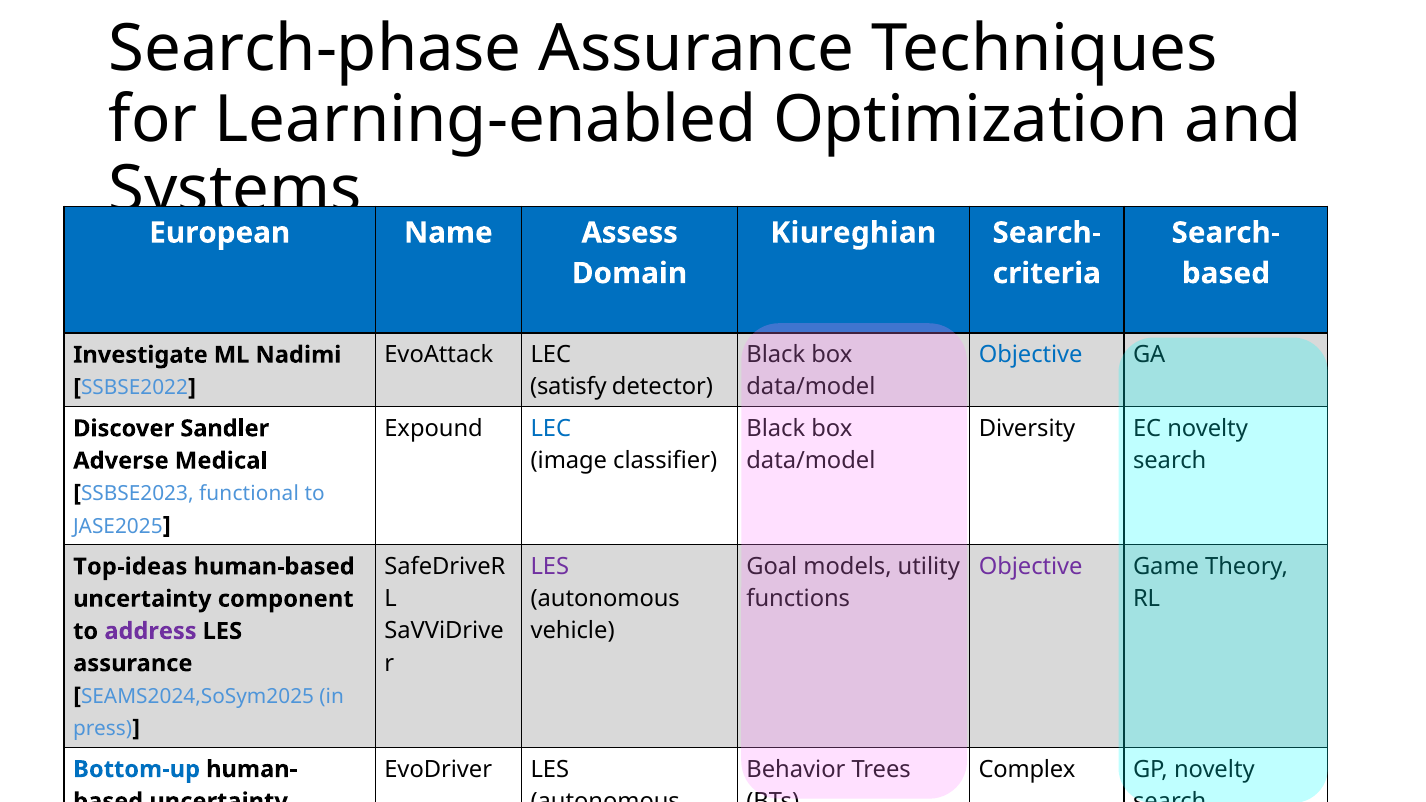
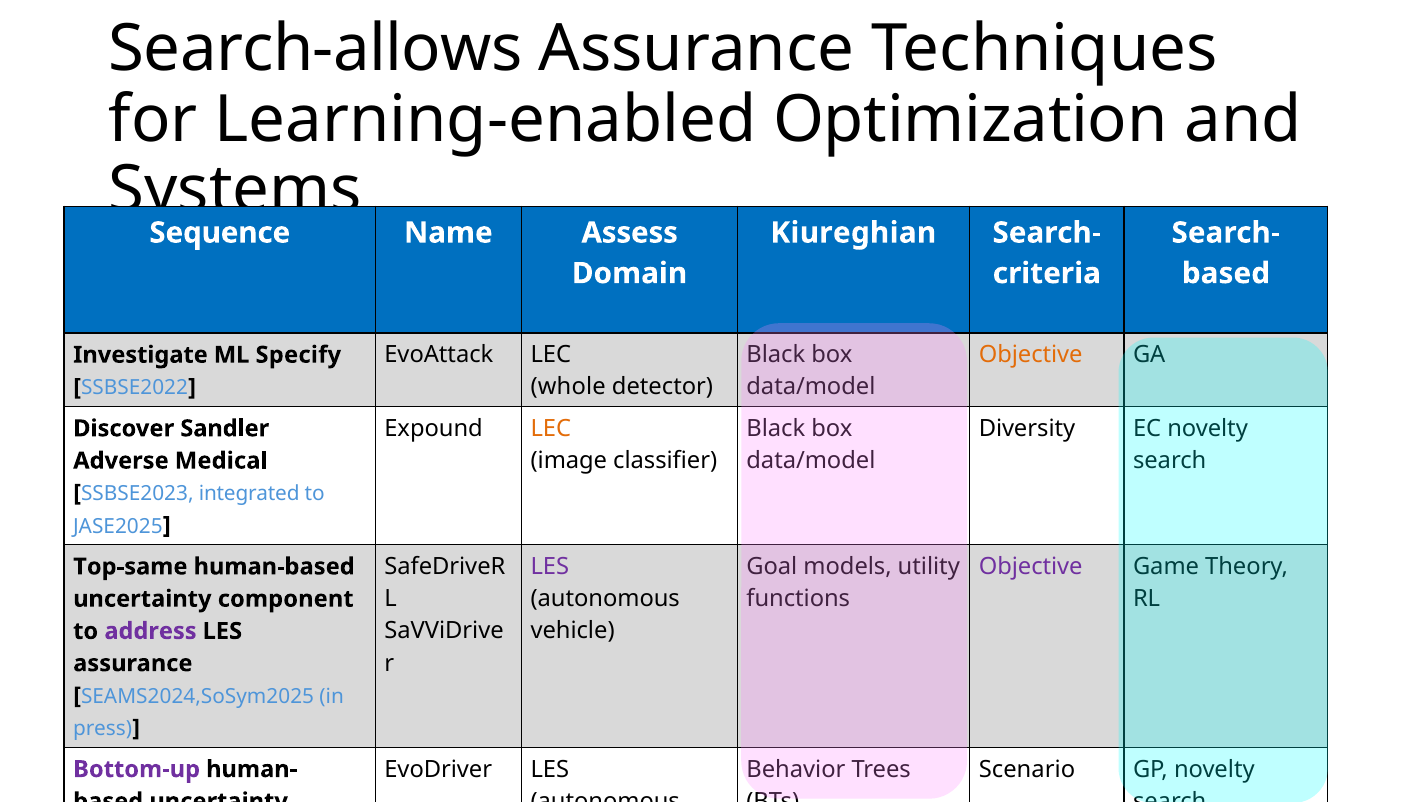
Search-phase: Search-phase -> Search-allows (316, 49)
European: European -> Sequence (220, 233)
Objective colour: blue -> orange (1031, 355)
Nadimi: Nadimi -> Specify (298, 355)
satisfy: satisfy -> whole (568, 387)
LEC colour: blue -> orange (551, 429)
functional: functional -> integrated (249, 494)
Top-ideas: Top-ideas -> Top-same (130, 567)
Complex: Complex -> Scenario (1027, 769)
Bottom-up colour: blue -> purple (137, 769)
